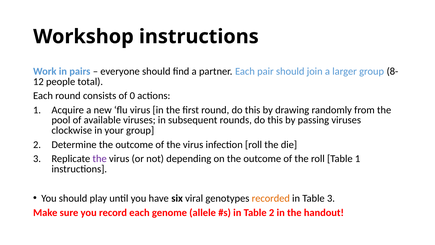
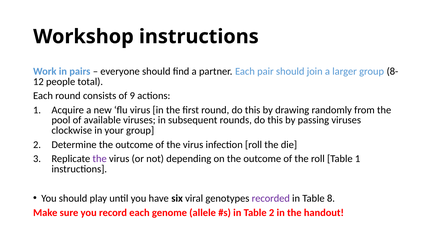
0: 0 -> 9 (132, 96)
recorded colour: orange -> purple (271, 198)
Table 3: 3 -> 8 (331, 198)
